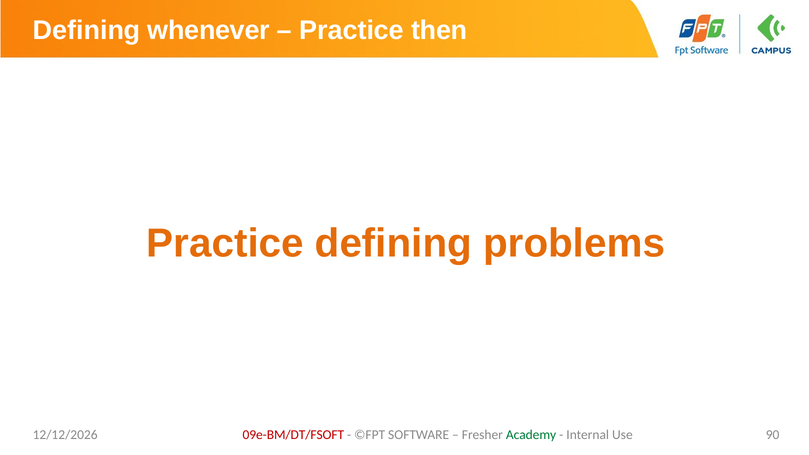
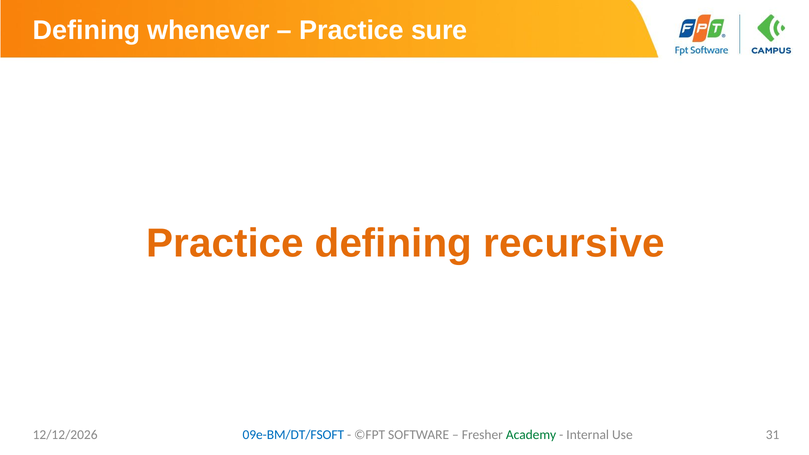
then: then -> sure (439, 30)
problems: problems -> recursive (574, 244)
09e-BM/DT/FSOFT colour: red -> blue (293, 435)
90: 90 -> 31 (773, 435)
